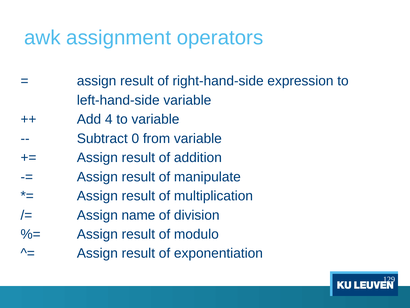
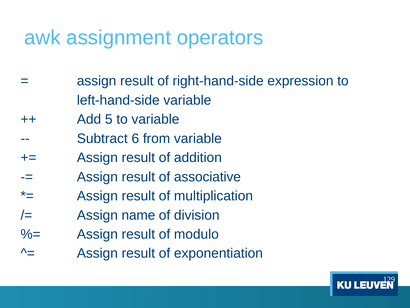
4: 4 -> 5 (109, 119)
0: 0 -> 6 (135, 138)
manipulate: manipulate -> associative (207, 177)
